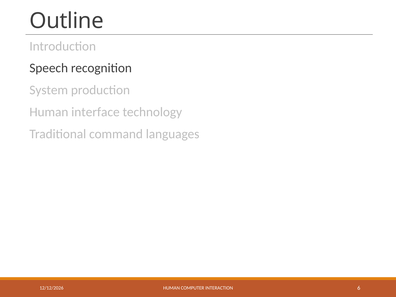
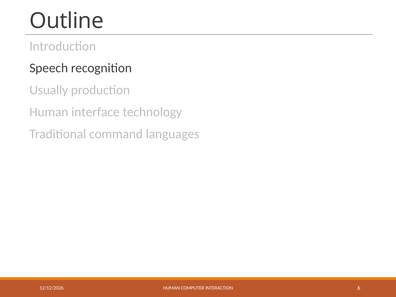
System: System -> Usually (49, 90)
